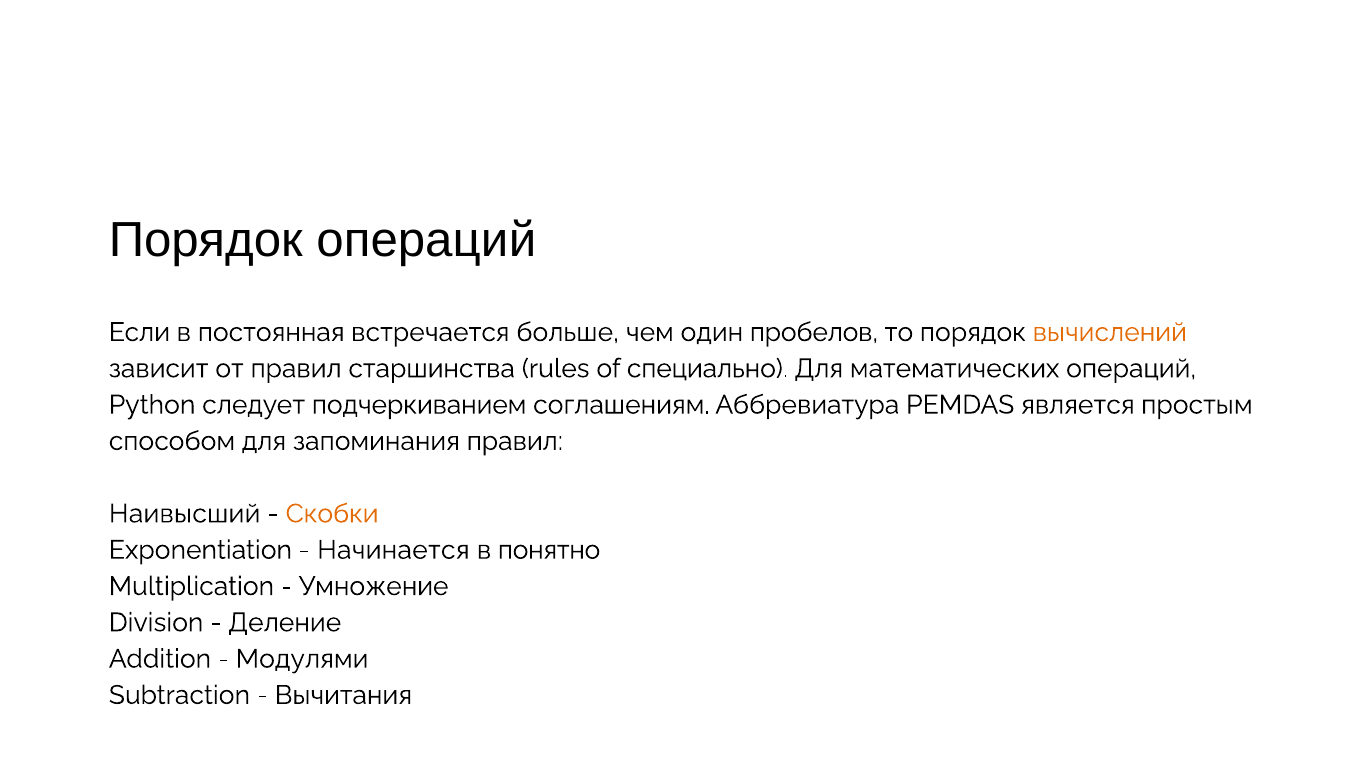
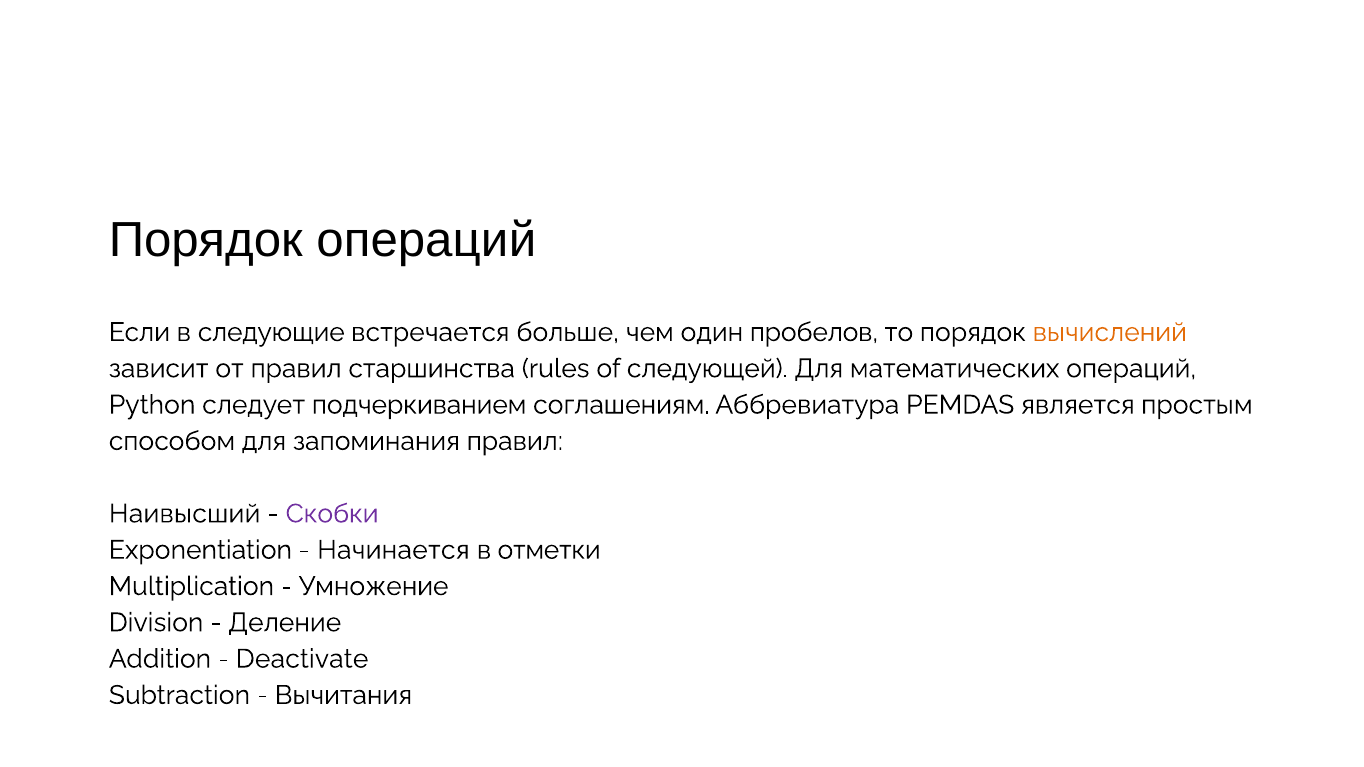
постоянная: постоянная -> следующие (271, 332)
специально: специально -> следующей (707, 369)
Скобки colour: orange -> purple (332, 514)
понятно: понятно -> отметки (549, 550)
Модулями: Модулями -> Deactivate (302, 659)
